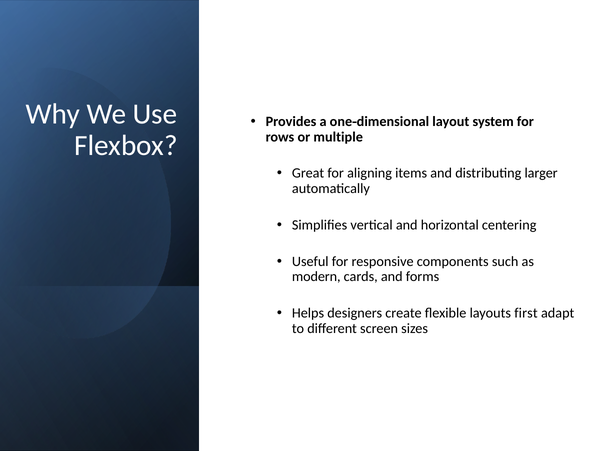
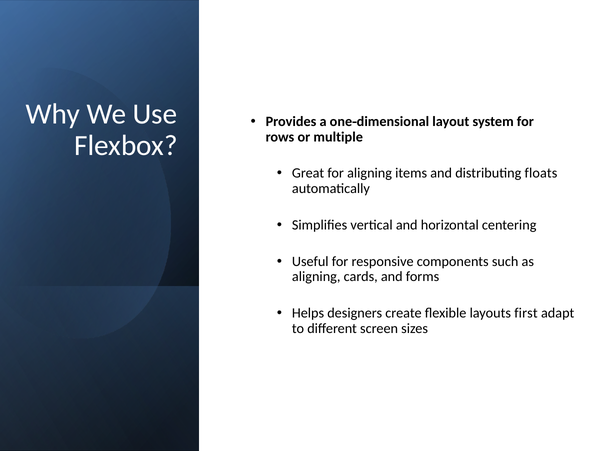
larger: larger -> floats (541, 173)
modern: modern -> aligning (316, 277)
